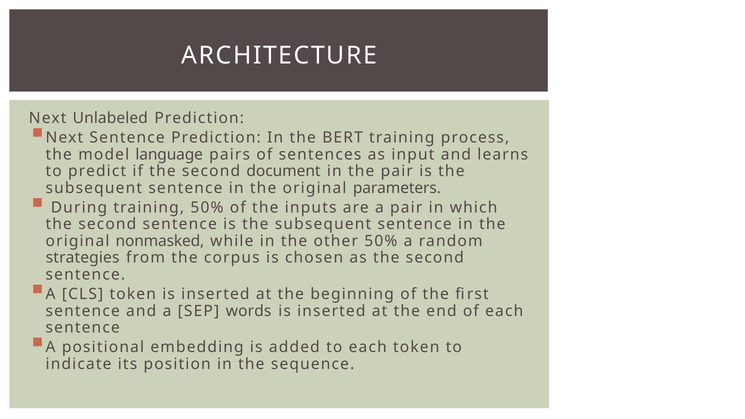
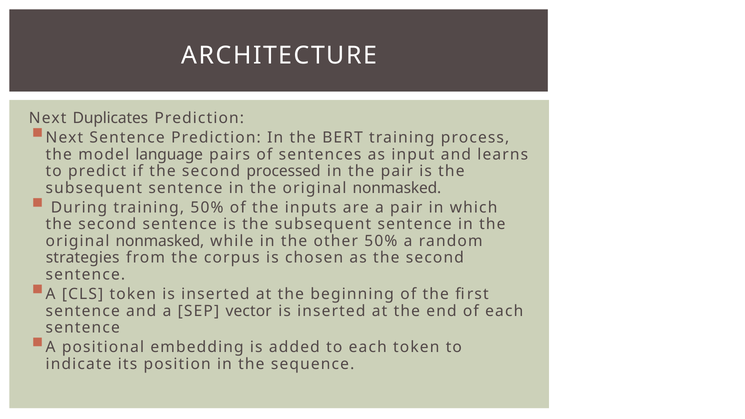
Unlabeled: Unlabeled -> Duplicates (110, 118)
document: document -> processed (284, 171)
parameters: parameters -> nonmasked (397, 188)
words: words -> vector (249, 311)
